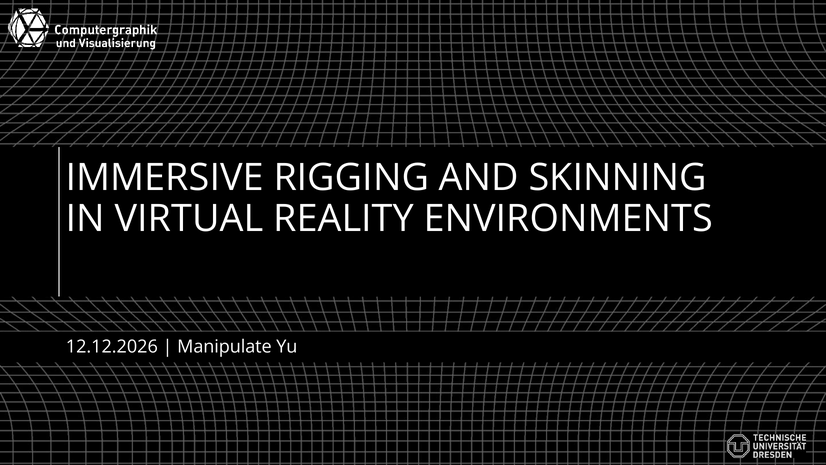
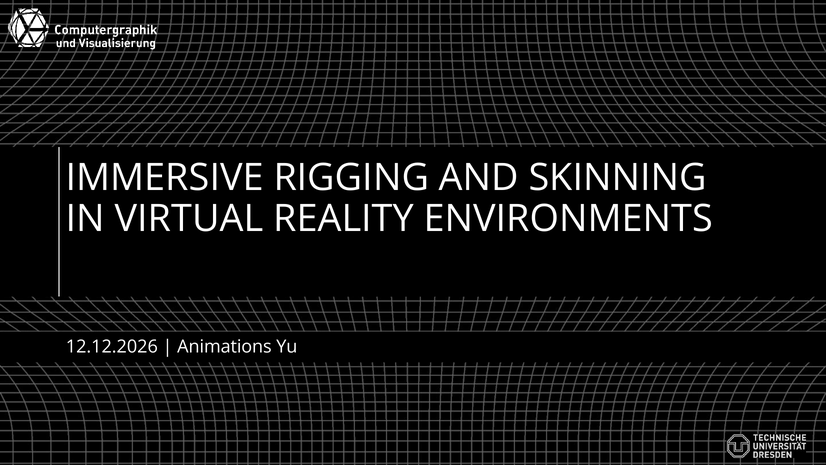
Manipulate: Manipulate -> Animations (224, 347)
